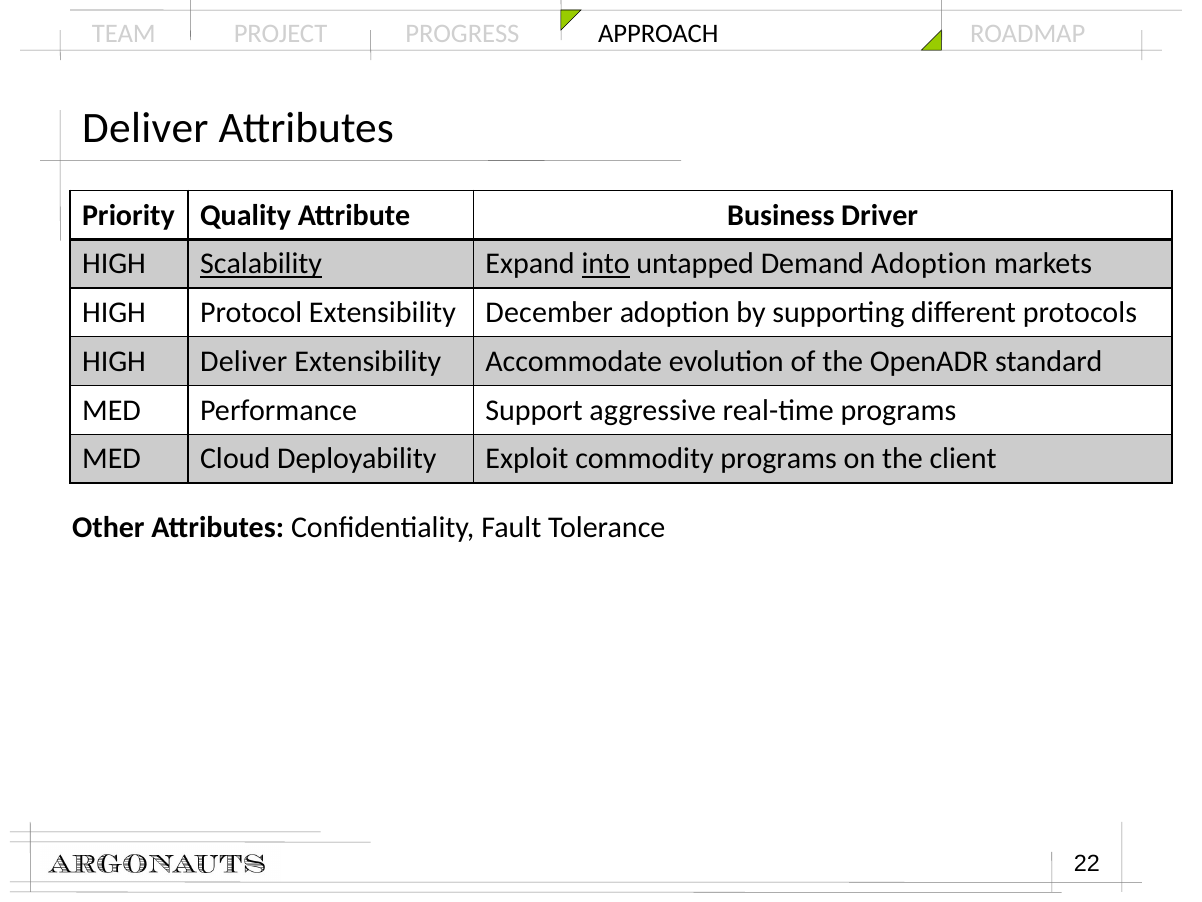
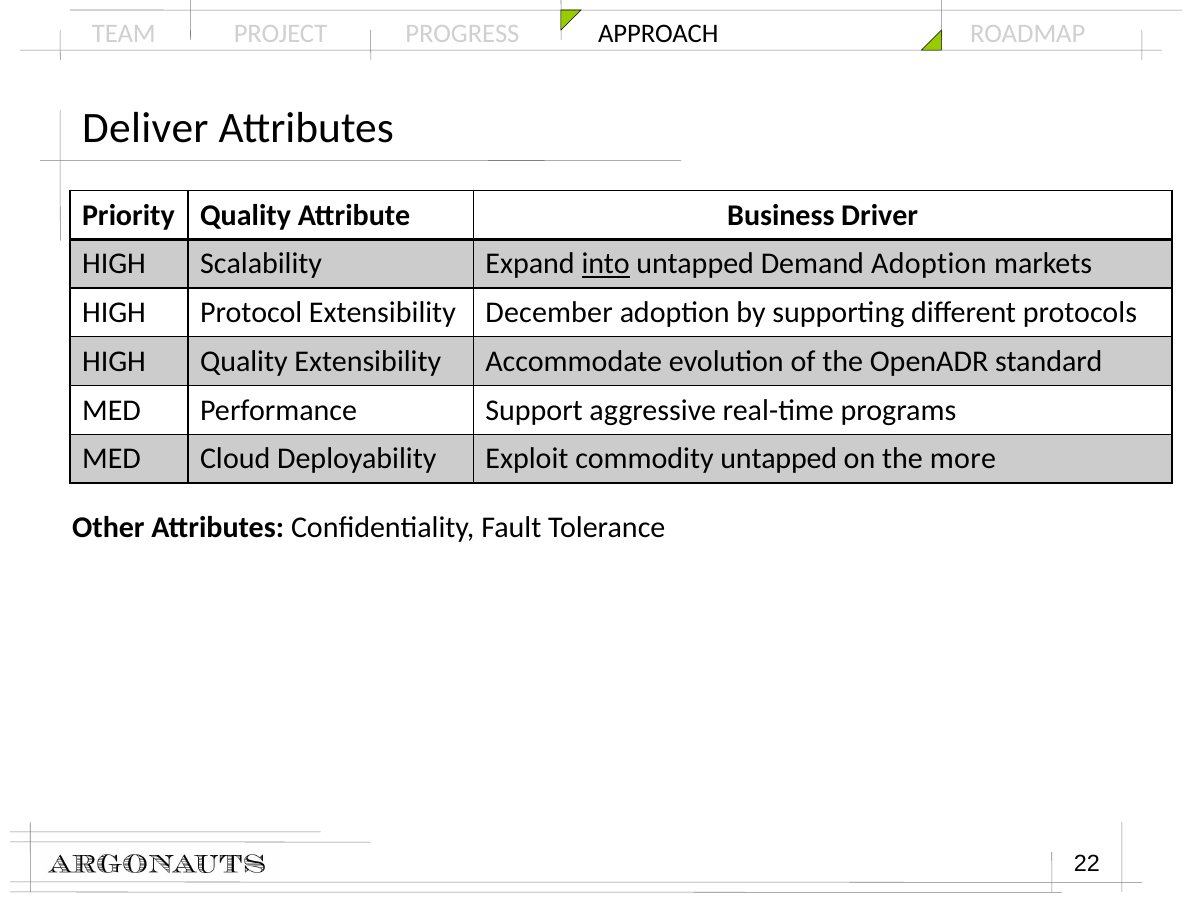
Scalability underline: present -> none (261, 264)
HIGH Deliver: Deliver -> Quality (244, 361)
commodity programs: programs -> untapped (779, 459)
client: client -> more (963, 459)
